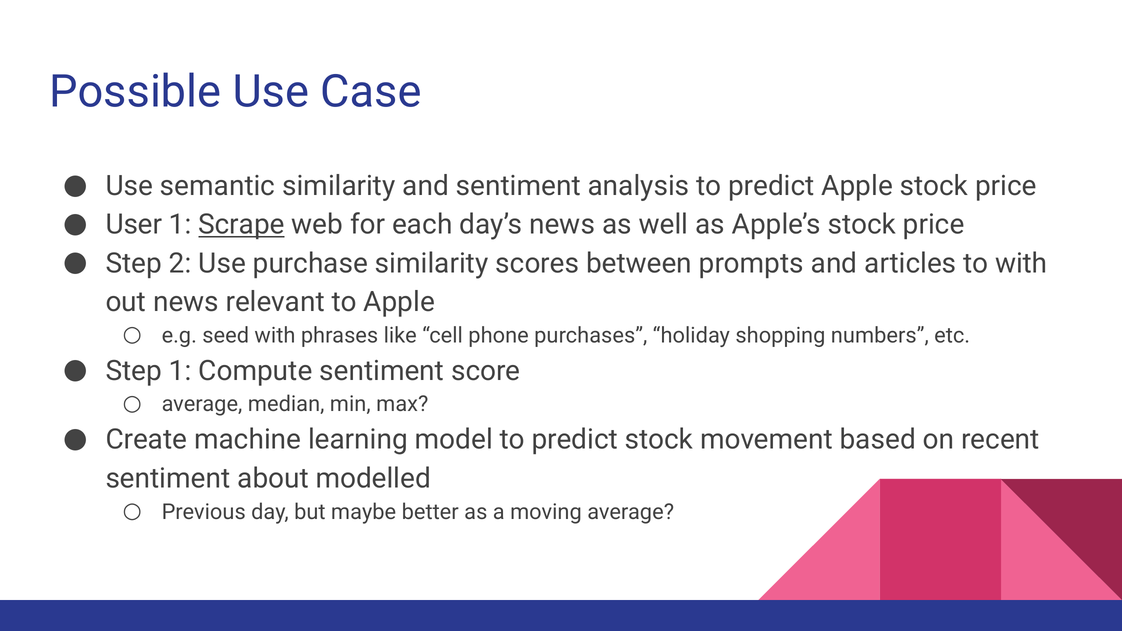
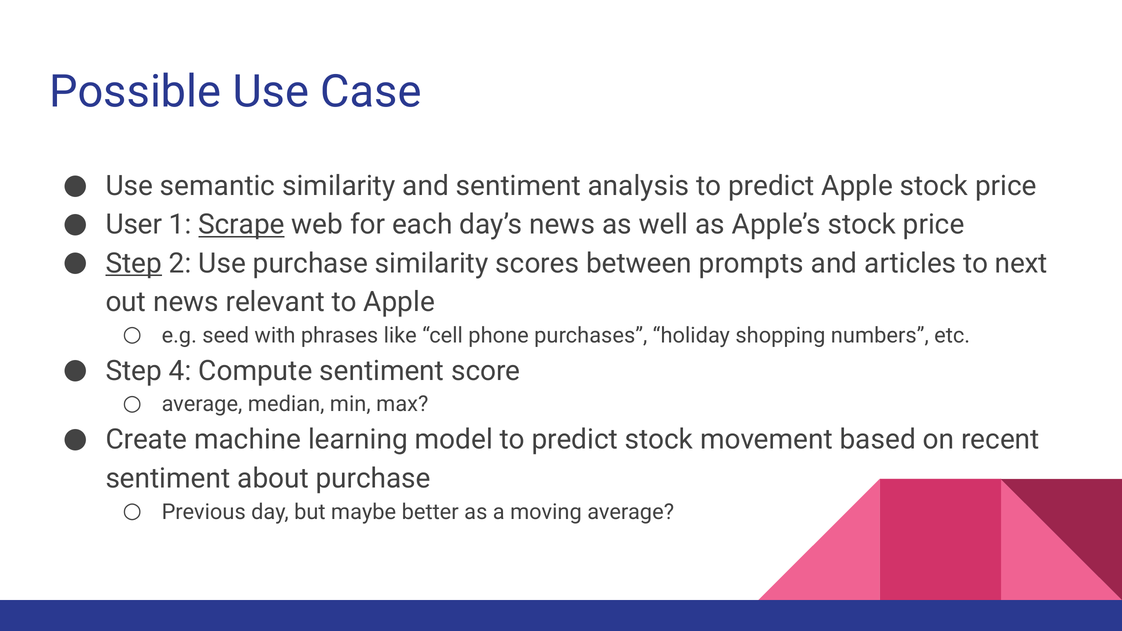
Step underline: none -> present (134, 263)
to with: with -> next (1021, 263)
Step 1: 1 -> 4 (180, 371)
about modelled: modelled -> purchase (373, 478)
